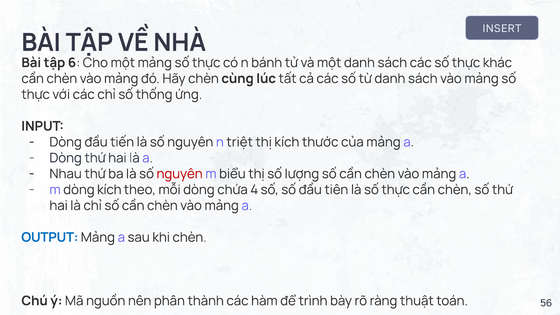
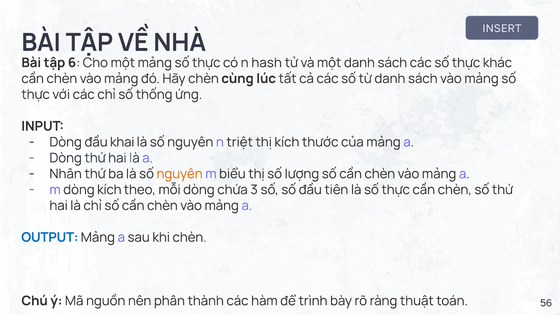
bánh: bánh -> hash (267, 63)
tiến: tiến -> khai (122, 142)
Nhau: Nhau -> Nhân (66, 174)
nguyên colour: red -> orange (180, 174)
4: 4 -> 3 (254, 190)
